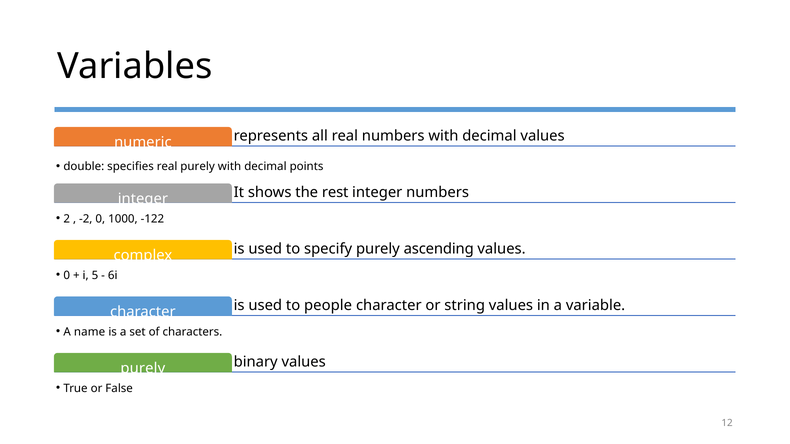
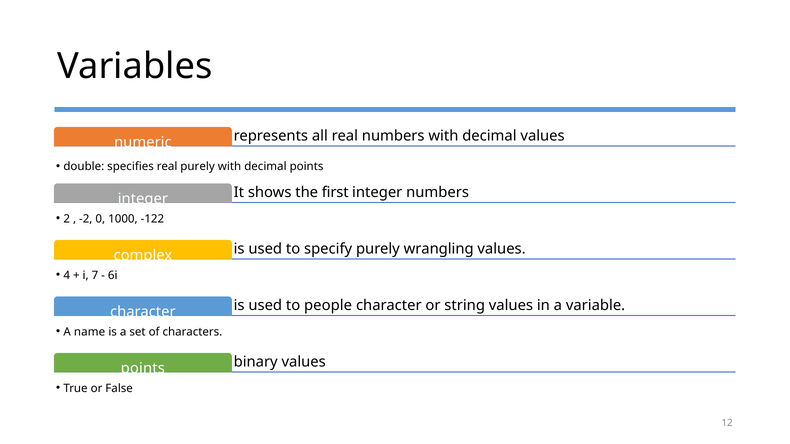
rest: rest -> first (335, 193)
ascending: ascending -> wrangling (439, 249)
0: 0 -> 4 (67, 275)
5: 5 -> 7 (95, 275)
purely: purely -> points (143, 369)
